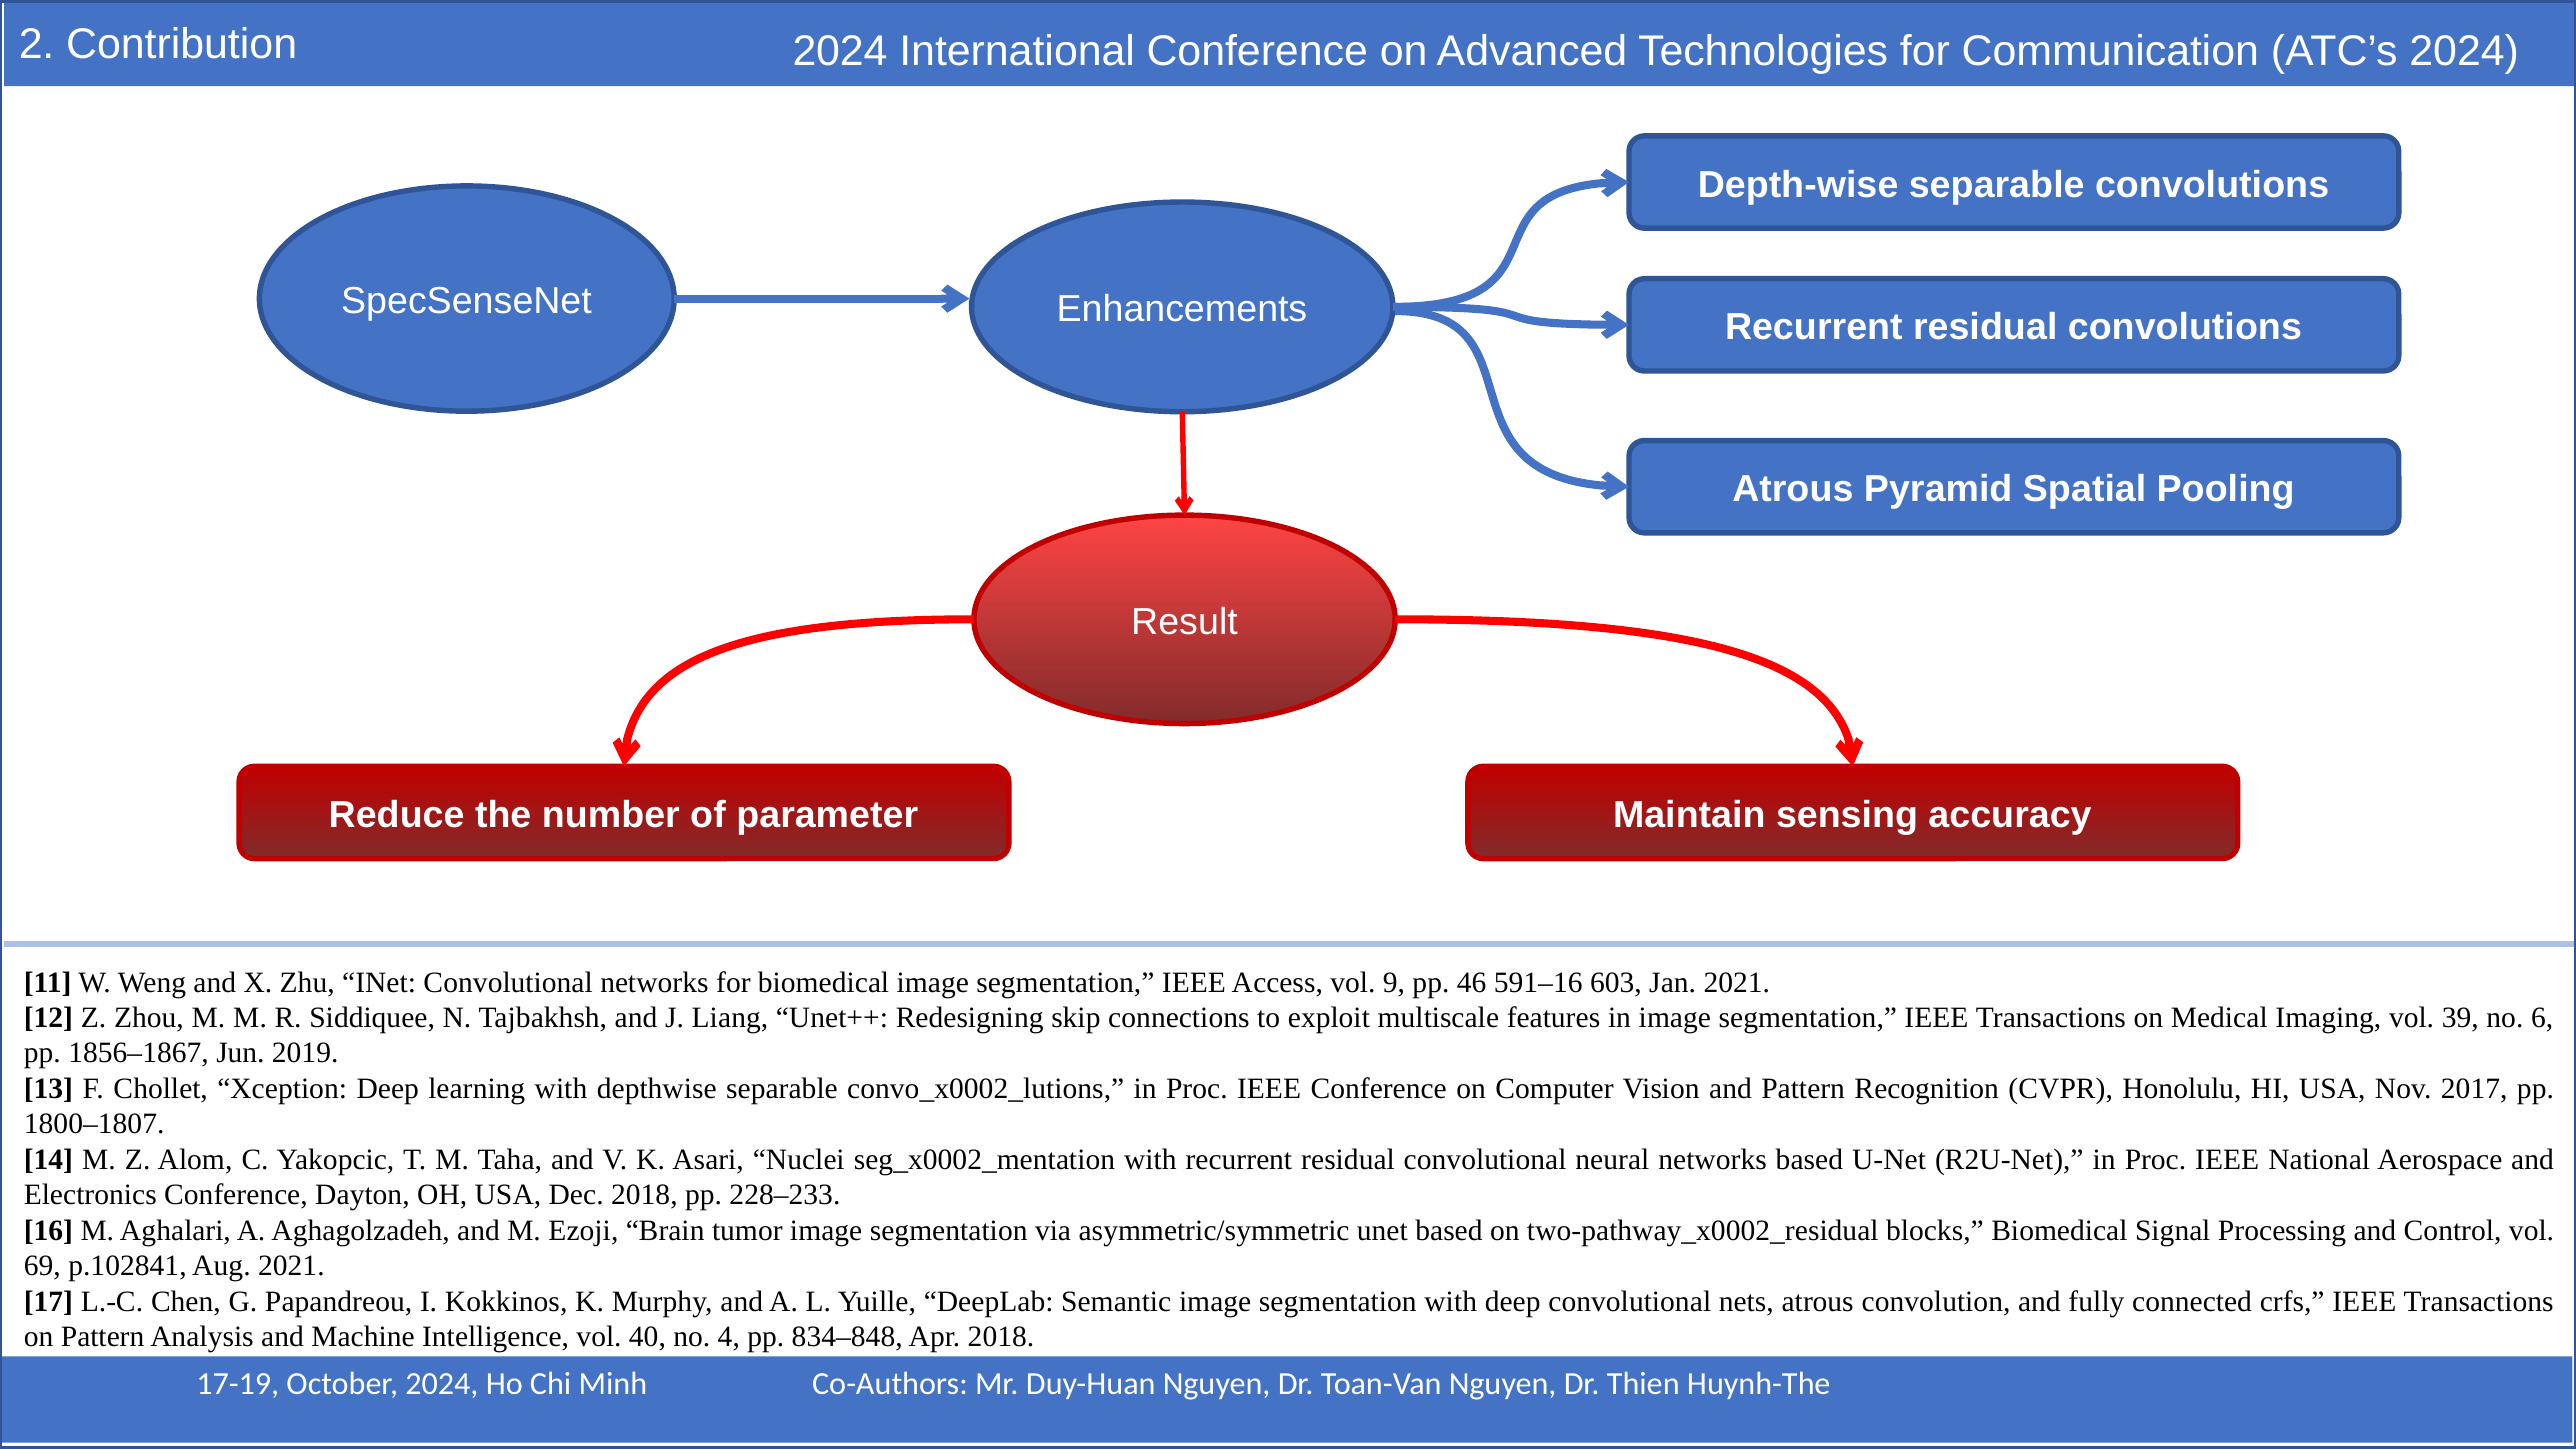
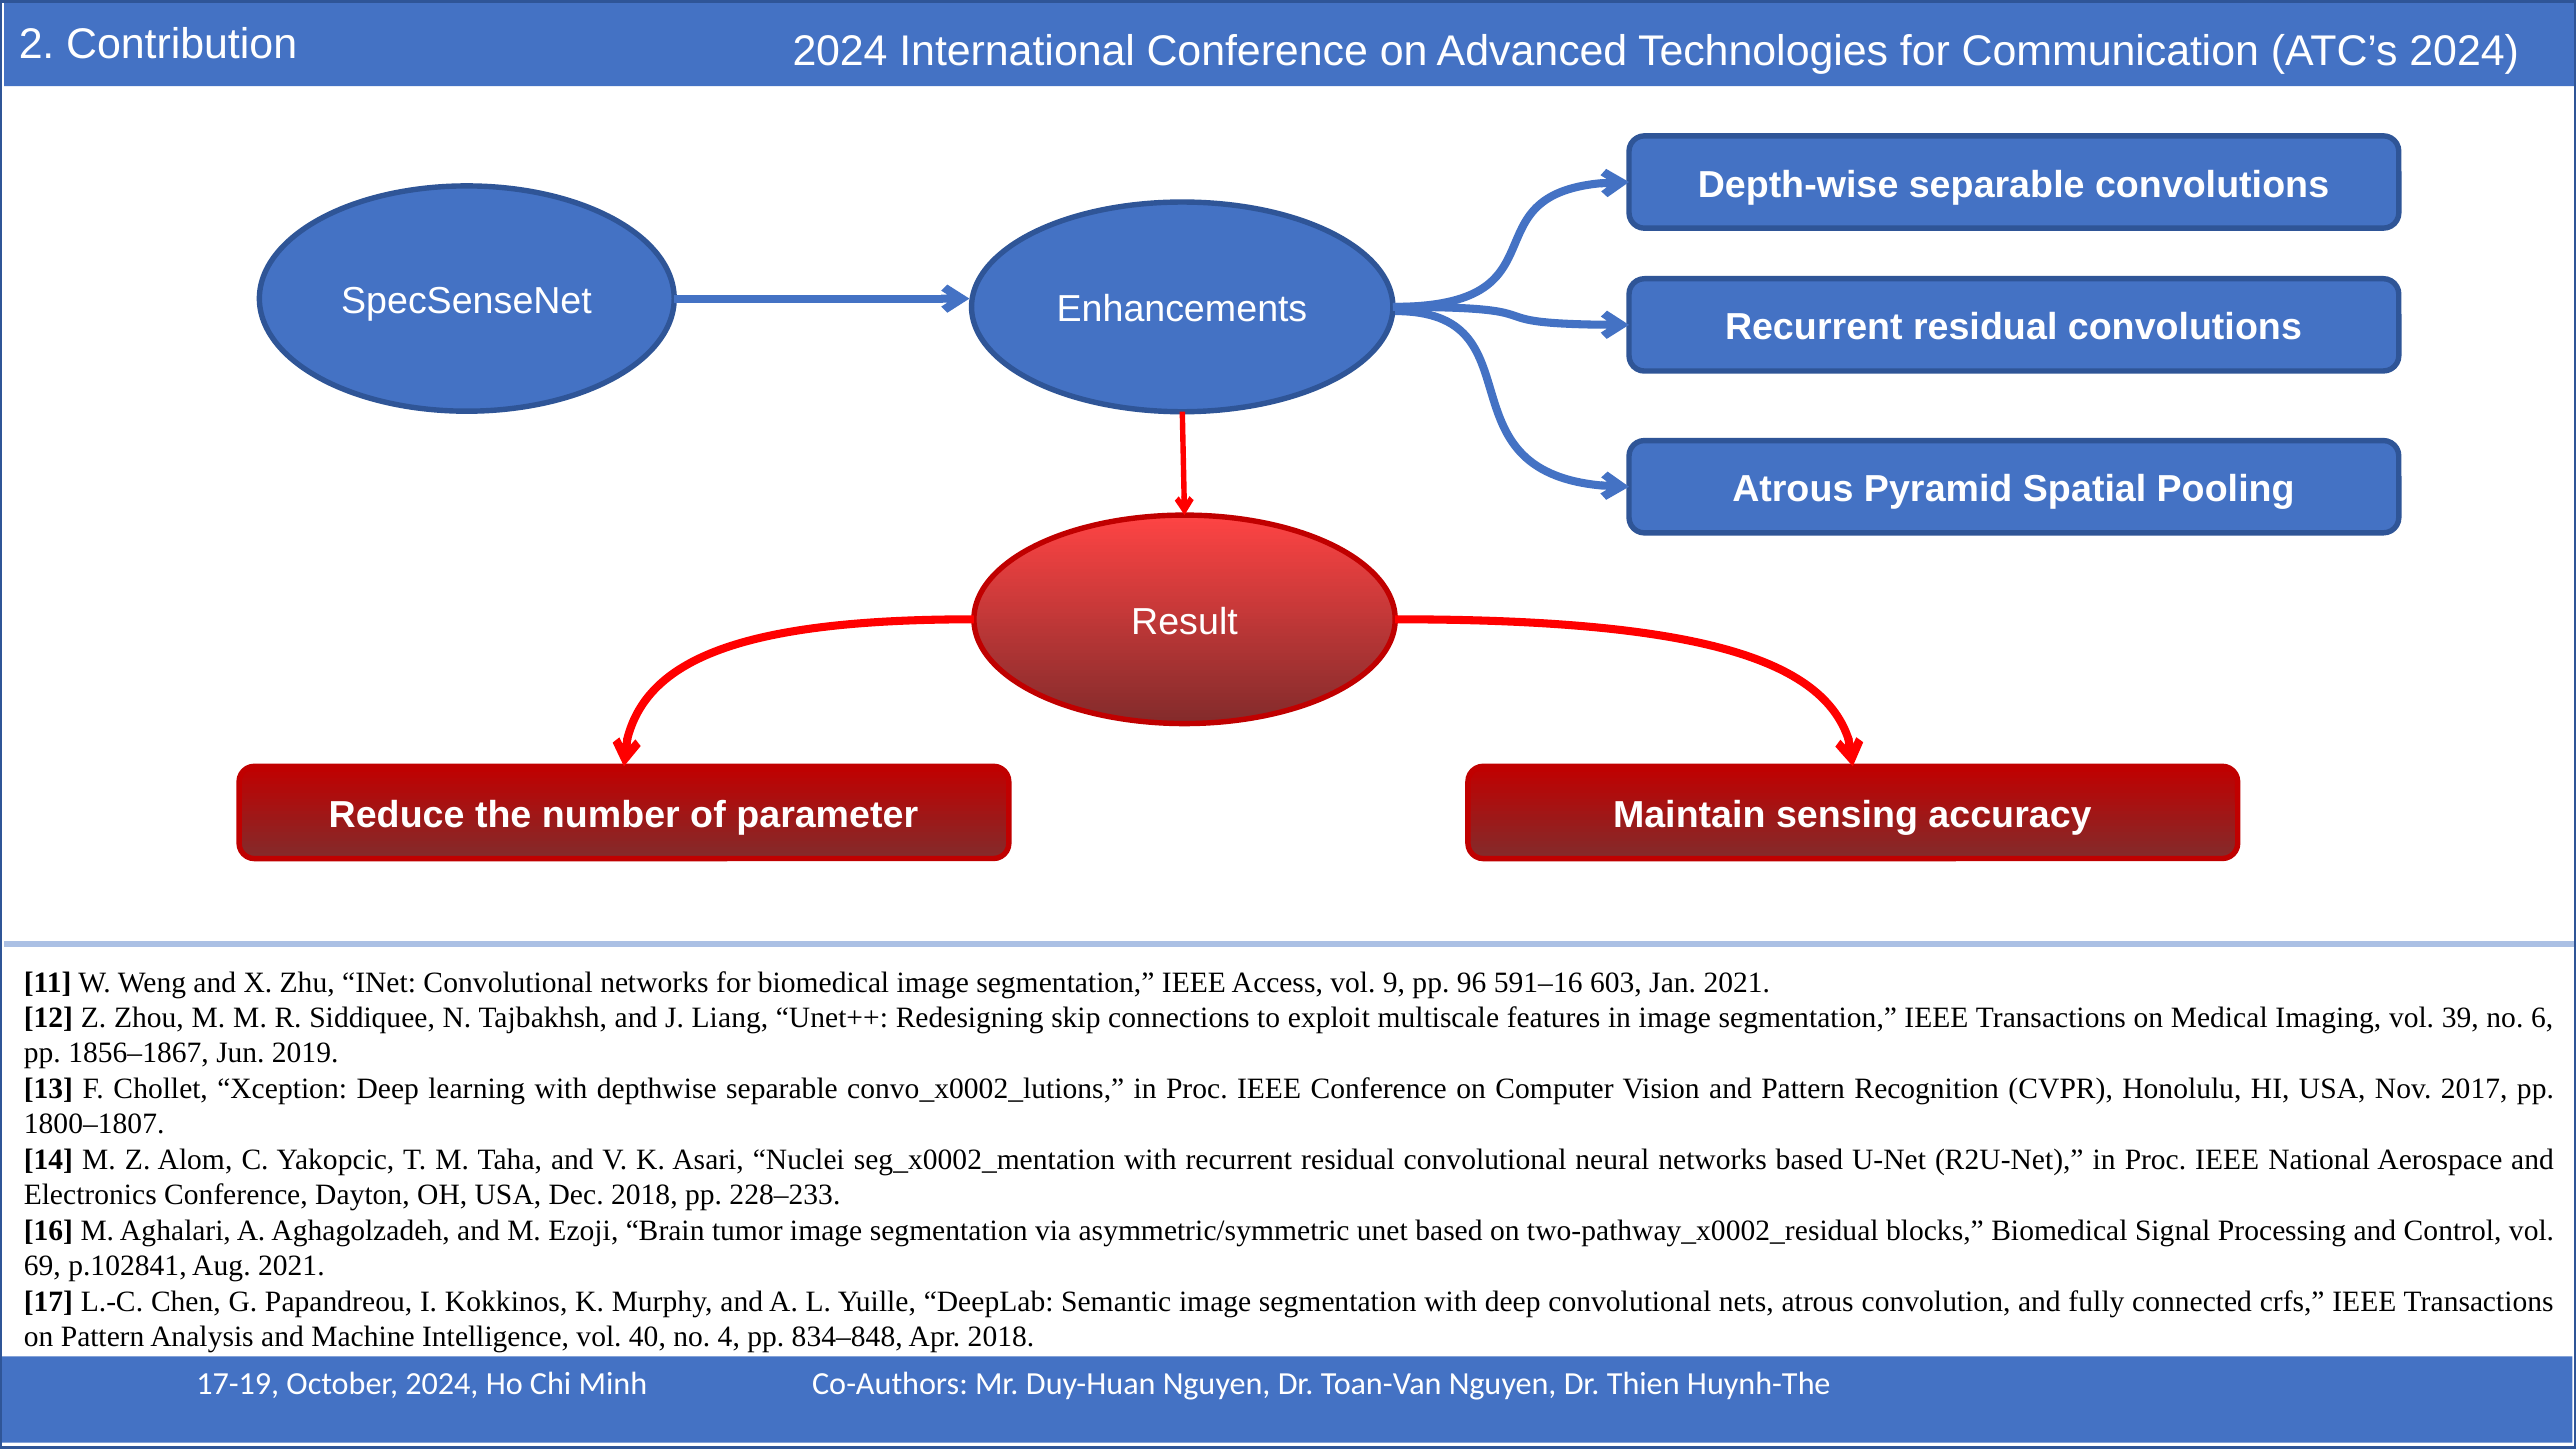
46: 46 -> 96 (1472, 982)
